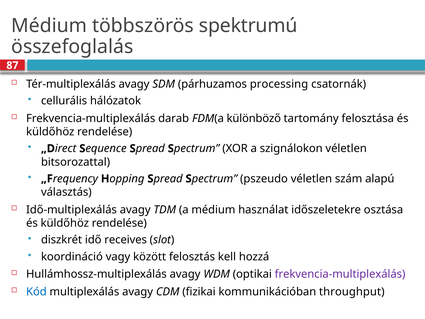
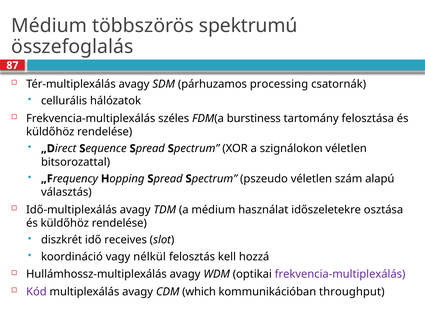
darab: darab -> széles (174, 118)
különböző: különböző -> burstiness (254, 118)
között: között -> nélkül (150, 256)
Kód colour: blue -> purple (36, 292)
fizikai: fizikai -> which (199, 292)
